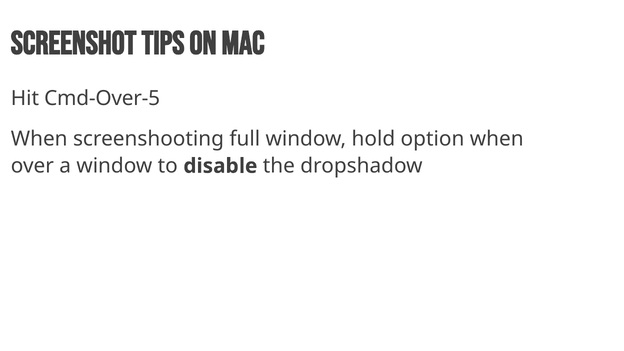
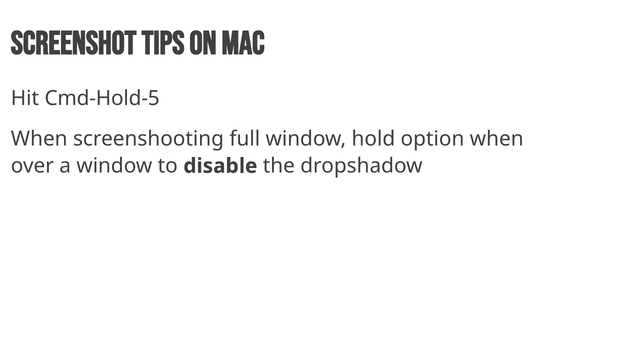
Cmd-Over-5: Cmd-Over-5 -> Cmd-Hold-5 (102, 98)
